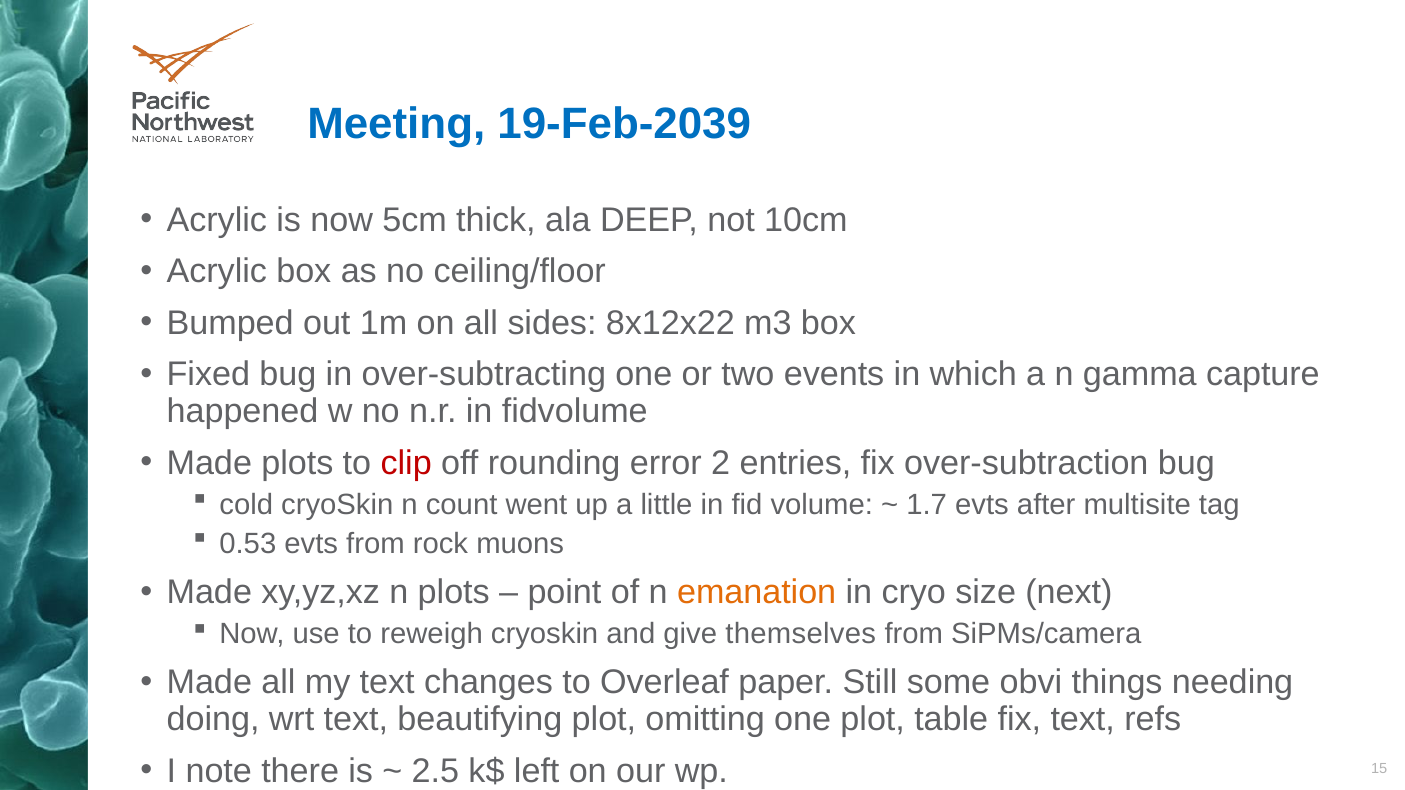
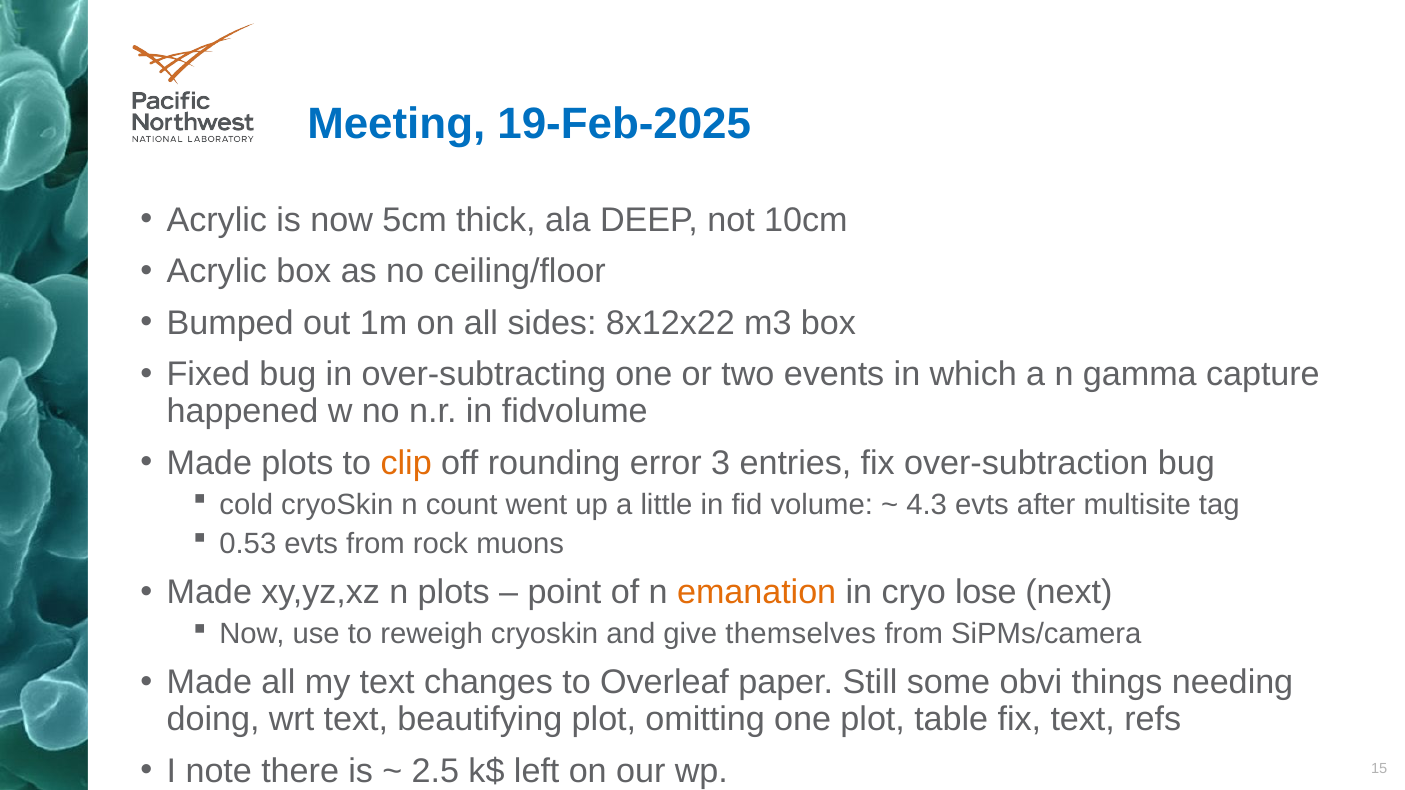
19-Feb-2039: 19-Feb-2039 -> 19-Feb-2025 (624, 124)
clip colour: red -> orange (406, 463)
2: 2 -> 3 (721, 463)
1.7: 1.7 -> 4.3 (927, 505)
size: size -> lose (986, 592)
